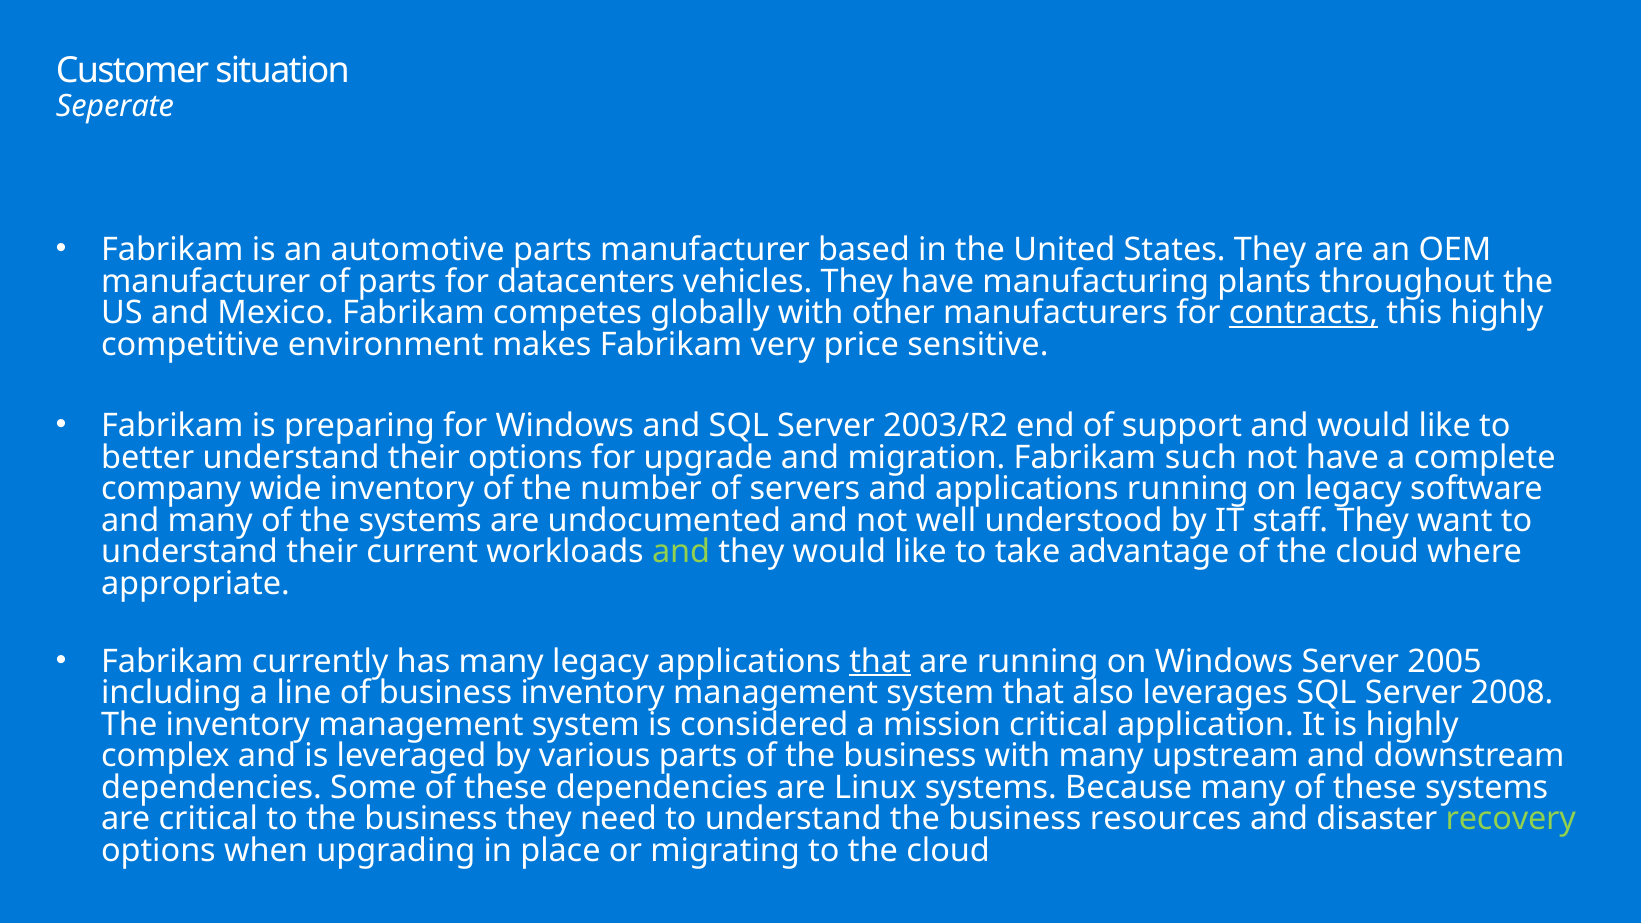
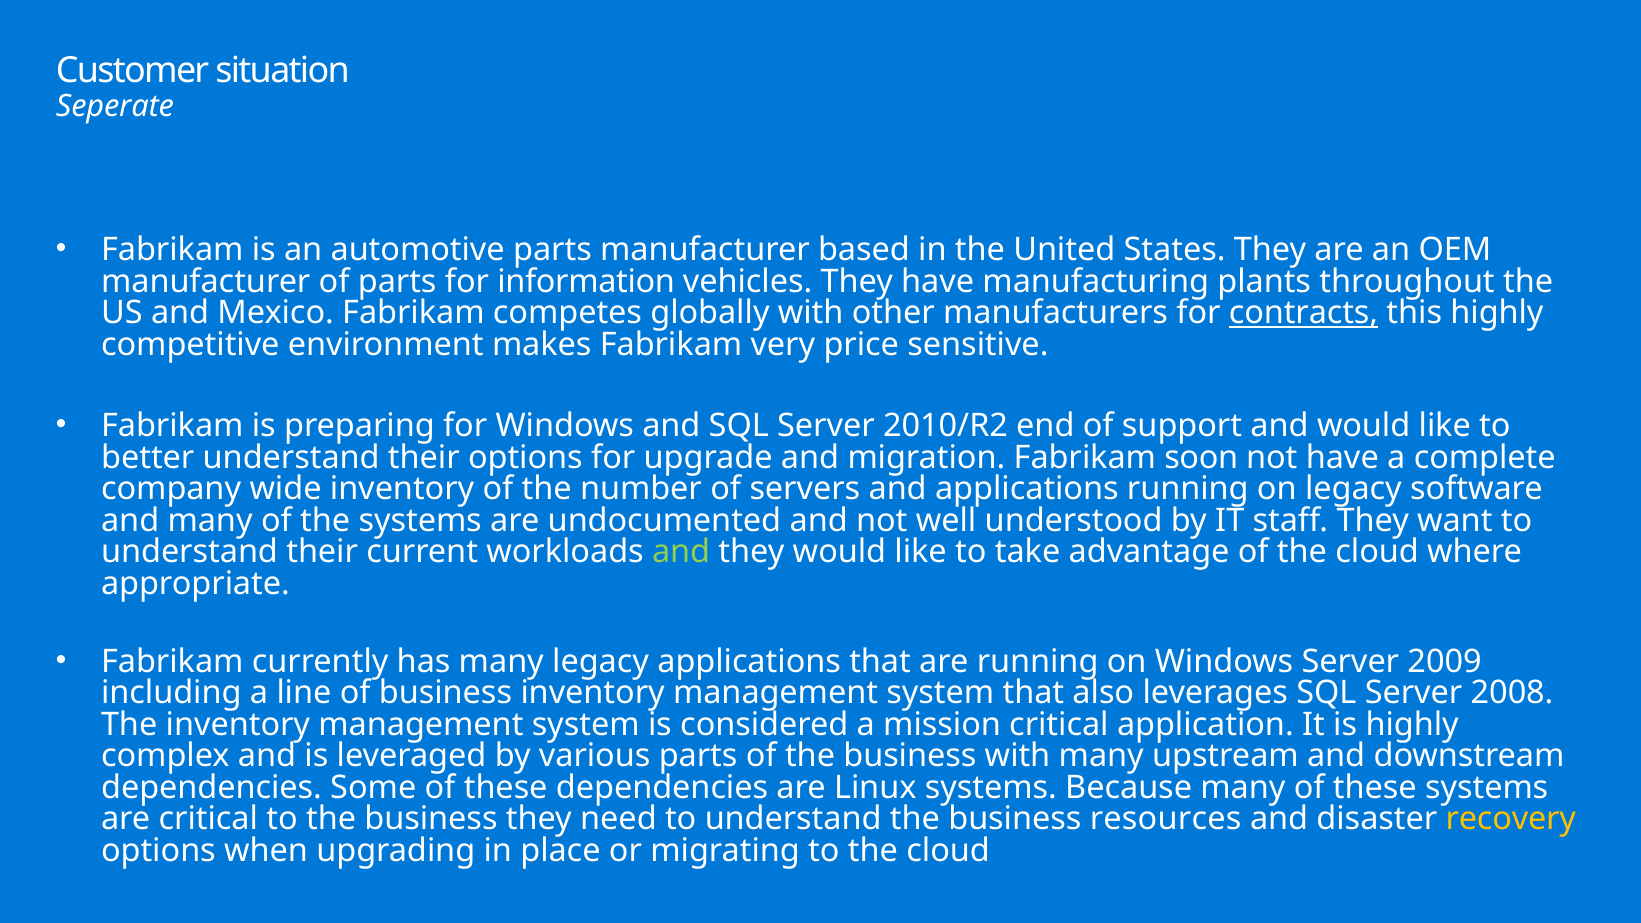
datacenters: datacenters -> information (586, 282)
2003/R2: 2003/R2 -> 2010/R2 (946, 426)
such: such -> soon (1201, 457)
that underline: present -> none (880, 661)
2005: 2005 -> 2009 (1445, 661)
recovery colour: light green -> yellow (1511, 819)
